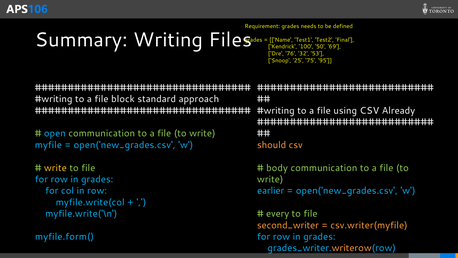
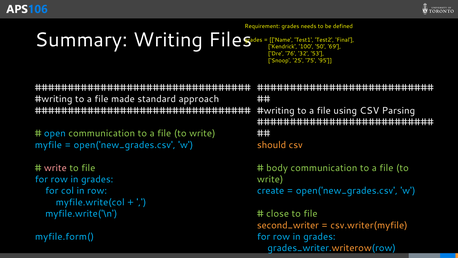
block: block -> made (123, 99)
Already: Already -> Parsing (398, 110)
write colour: yellow -> pink (55, 168)
earlier: earlier -> create (271, 191)
every: every -> close (278, 213)
